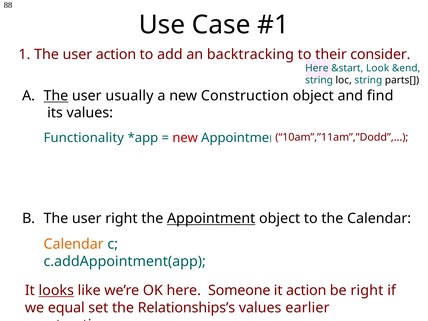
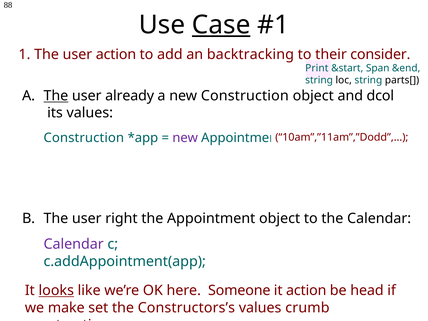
Case underline: none -> present (221, 25)
Here: Here -> Print (317, 68)
Look: Look -> Span (378, 68)
usually: usually -> already (130, 96)
find: find -> dcol (380, 96)
Functionality: Functionality -> Construction (84, 138)
new colour: red -> purple (185, 138)
Appointment underline: present -> none (211, 219)
Calendar colour: orange -> purple (74, 244)
be right: right -> head (367, 291)
equal: equal -> make (66, 308)
Relationships’s: Relationships’s -> Constructors’s (186, 308)
earlier: earlier -> crumb (307, 308)
